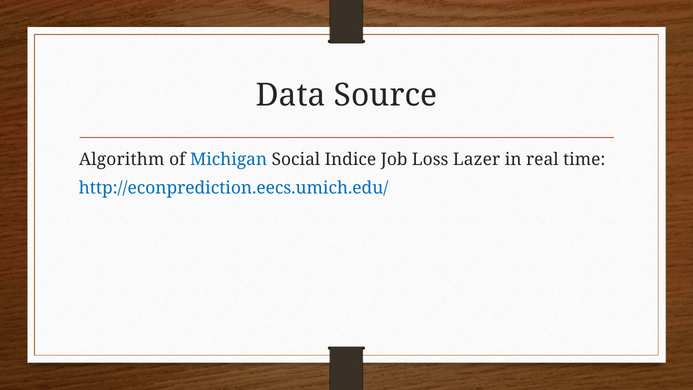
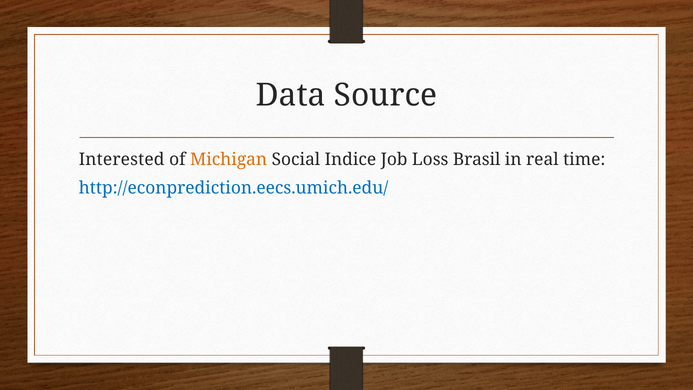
Algorithm: Algorithm -> Interested (122, 160)
Michigan colour: blue -> orange (229, 160)
Lazer: Lazer -> Brasil (477, 160)
